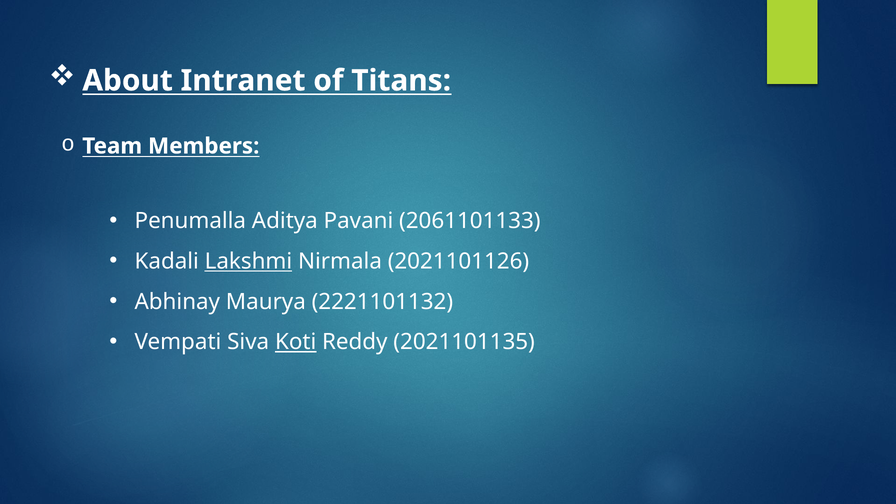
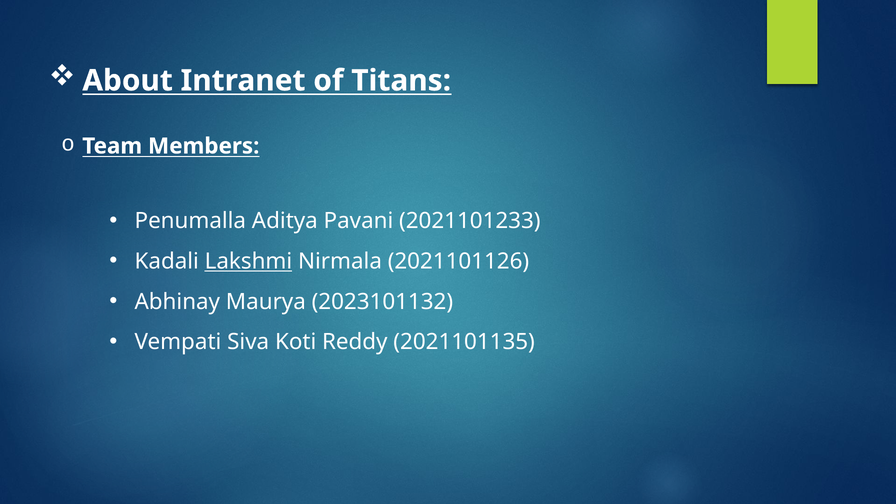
2061101133: 2061101133 -> 2021101233 (470, 221)
2221101132: 2221101132 -> 2023101132 (382, 302)
Koti underline: present -> none (296, 342)
